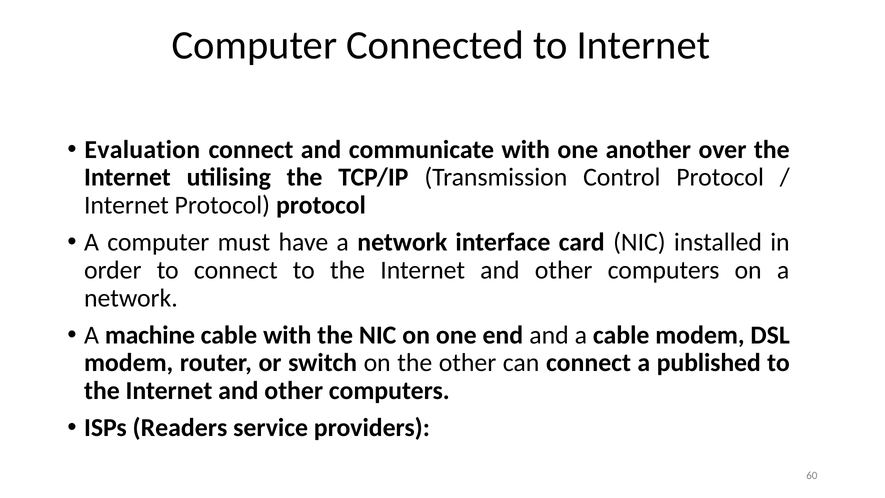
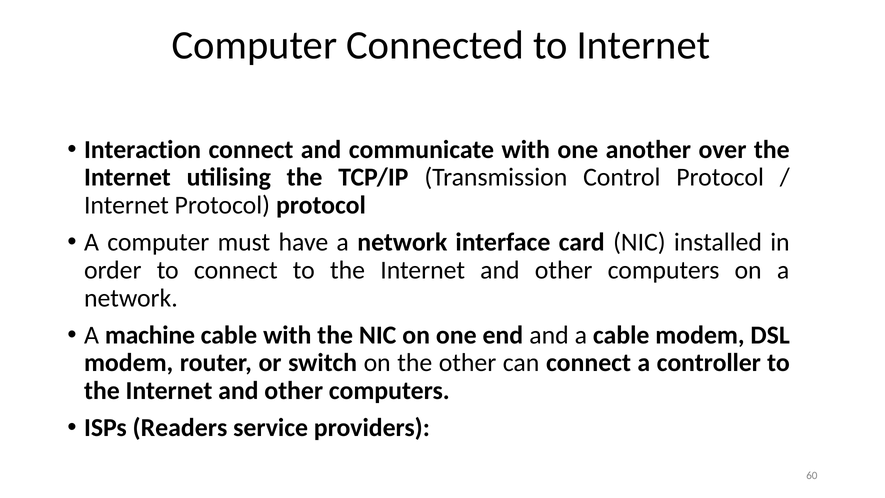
Evaluation: Evaluation -> Interaction (143, 150)
published: published -> controller (709, 363)
